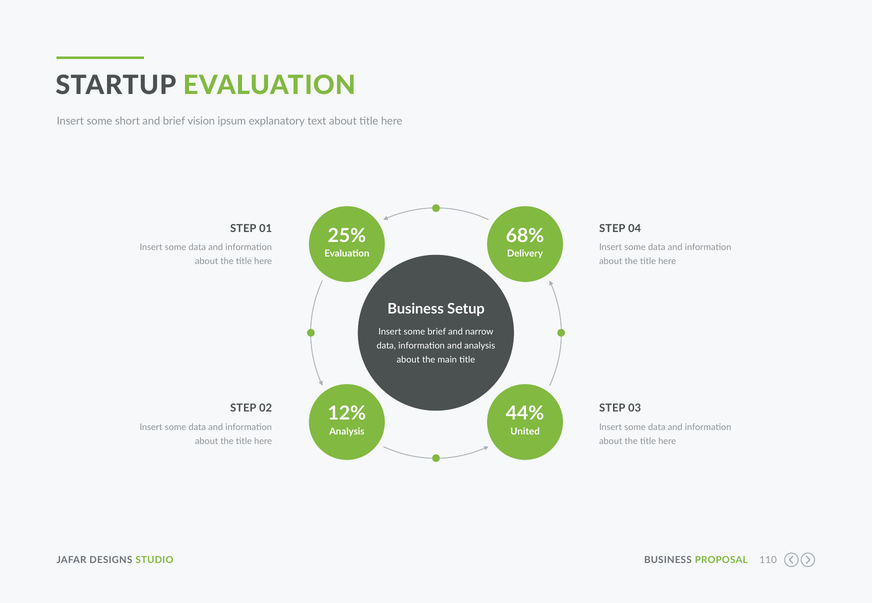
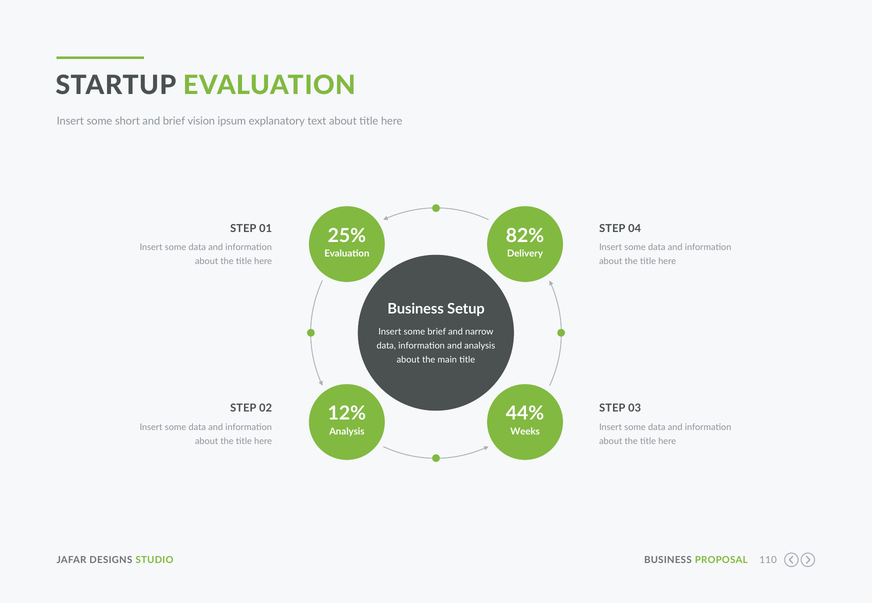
68%: 68% -> 82% (525, 236)
United: United -> Weeks (525, 432)
